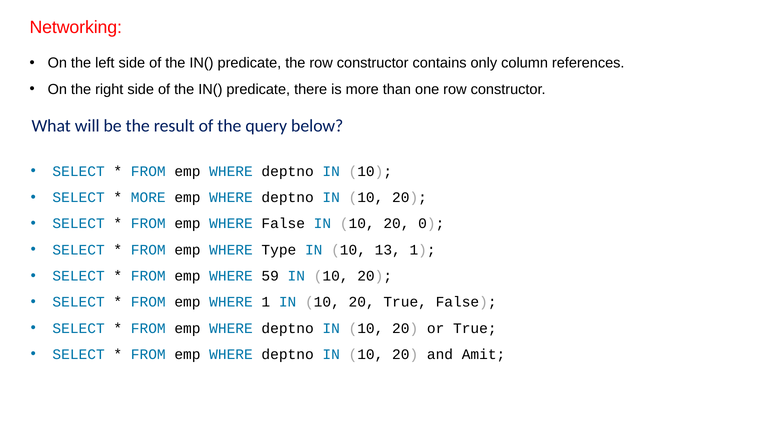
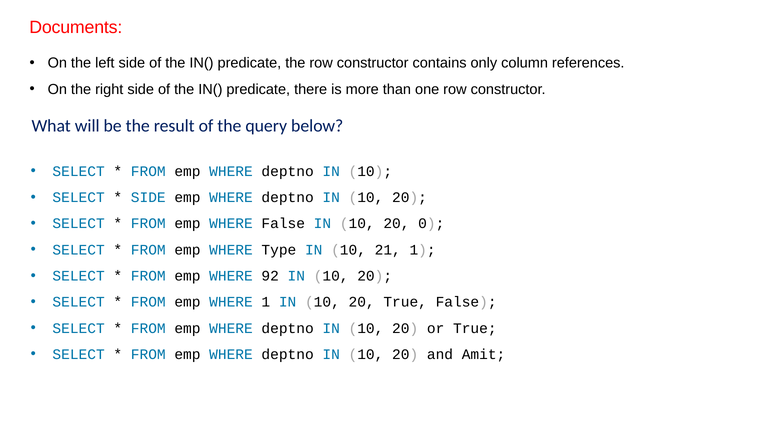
Networking: Networking -> Documents (76, 27)
MORE: MORE -> SIDE (148, 197)
13: 13 -> 21 (388, 249)
59: 59 -> 92 (270, 276)
